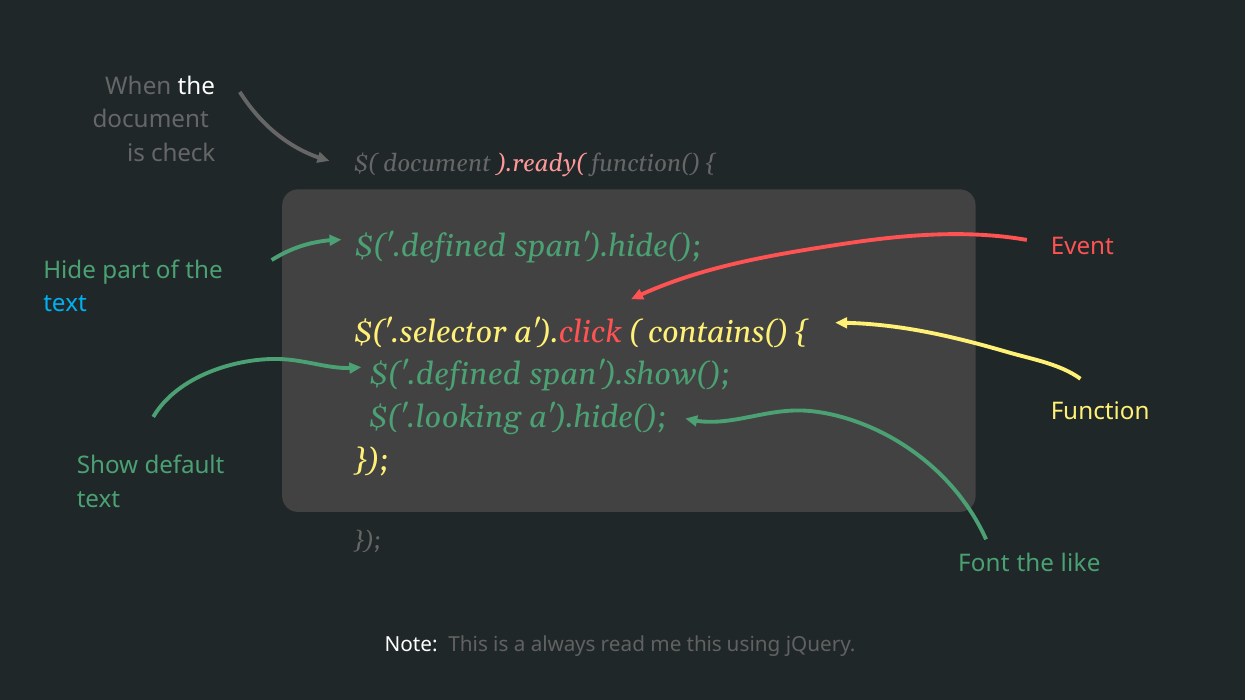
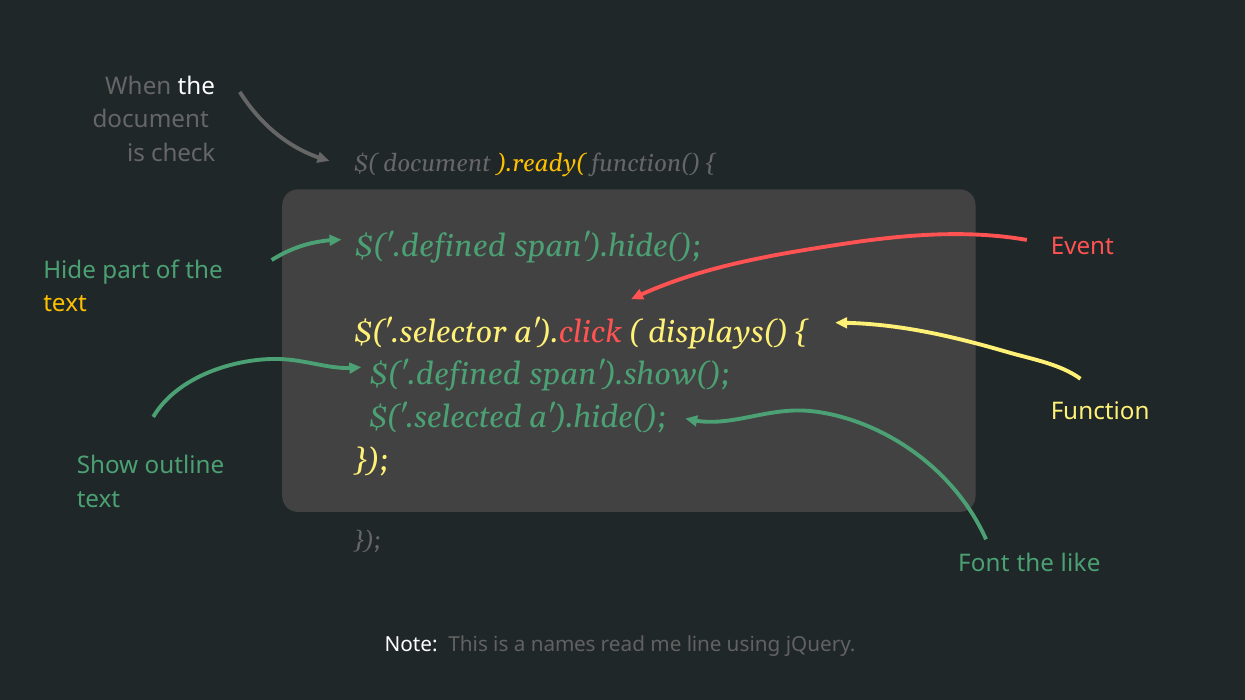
).ready( colour: pink -> yellow (541, 164)
text colour: light blue -> yellow (65, 304)
contains(: contains( -> displays( (718, 332)
$('.looking: $('.looking -> $('.selected (445, 418)
default: default -> outline (184, 466)
always: always -> names (563, 645)
me this: this -> line (704, 645)
